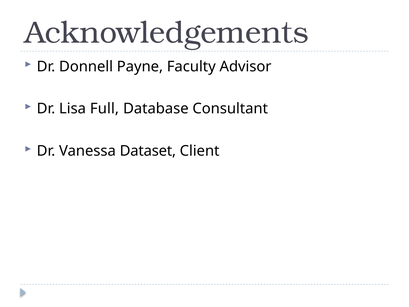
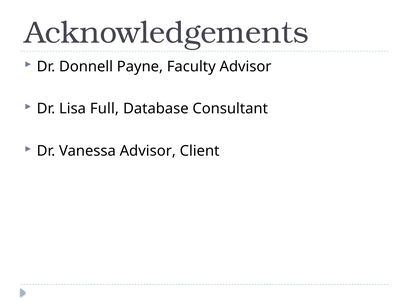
Vanessa Dataset: Dataset -> Advisor (148, 151)
